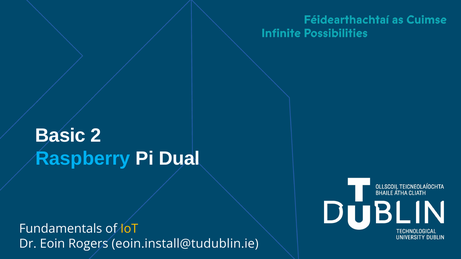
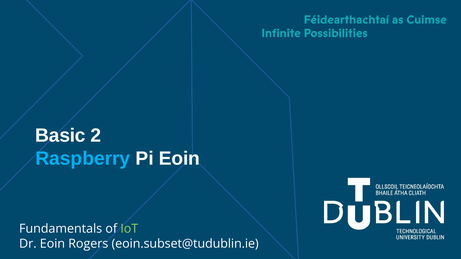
Pi Dual: Dual -> Eoin (179, 159)
IoT colour: yellow -> light green (129, 229)
eoin.install@tudublin.ie: eoin.install@tudublin.ie -> eoin.subset@tudublin.ie (185, 244)
